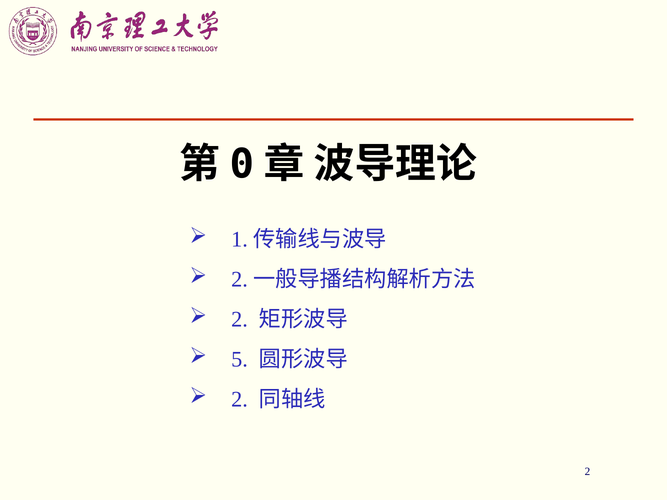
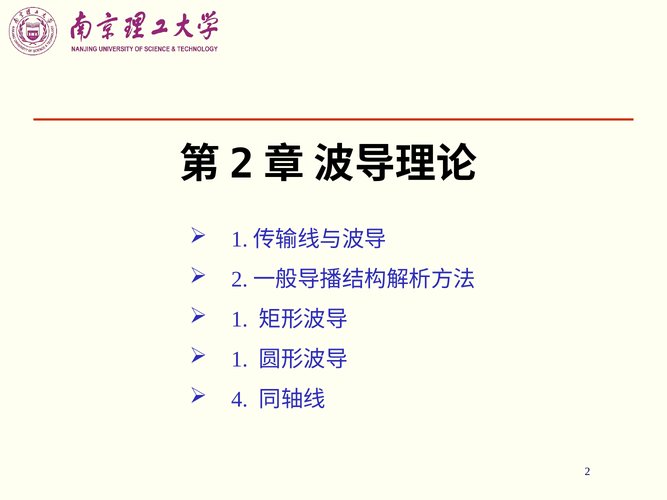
0: 0 -> 2 (242, 164)
2: 2 -> 1 (240, 320)
5: 5 -> 1 (240, 360)
2: 2 -> 4 (240, 400)
